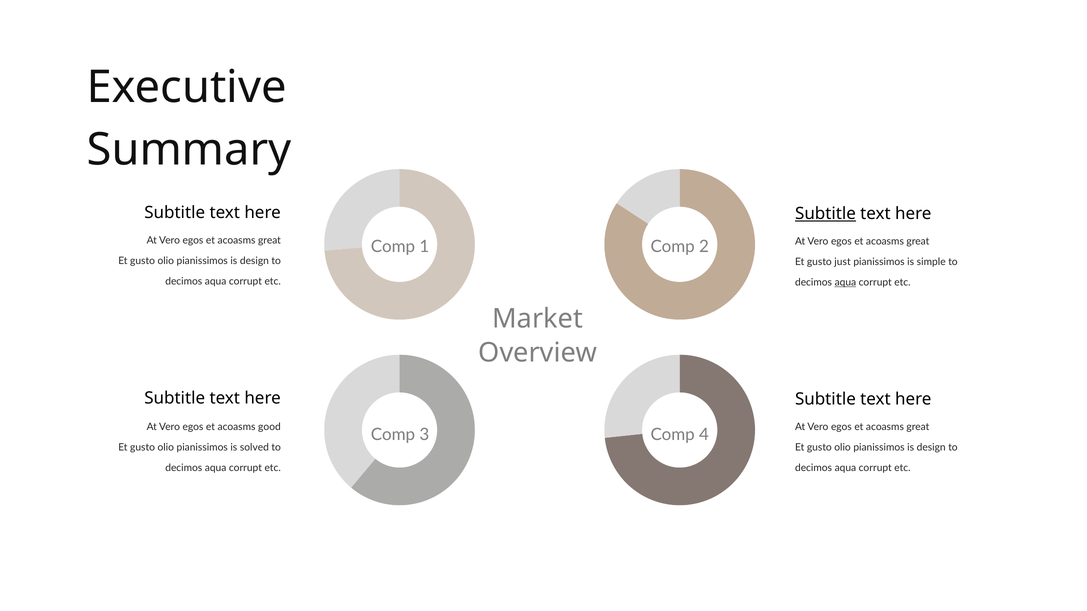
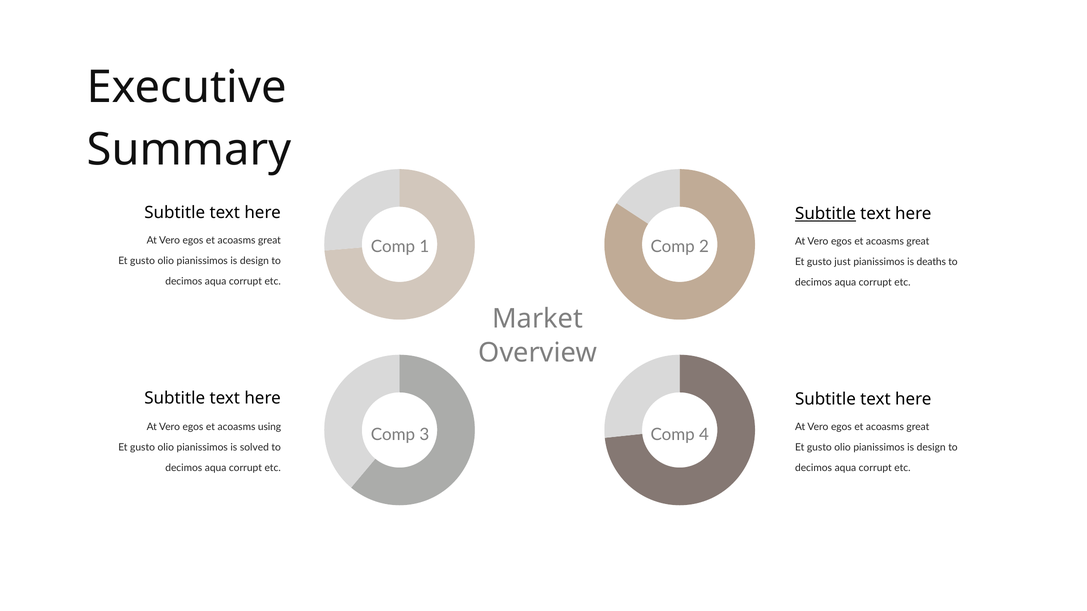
simple: simple -> deaths (931, 262)
aqua underline: present -> none (845, 283)
good: good -> using (270, 427)
